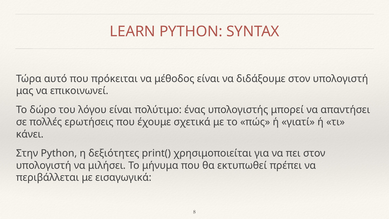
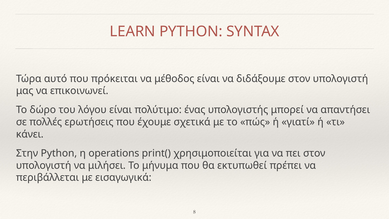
δεξιότητες: δεξιότητες -> operations (114, 153)
